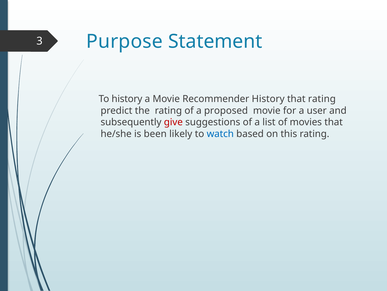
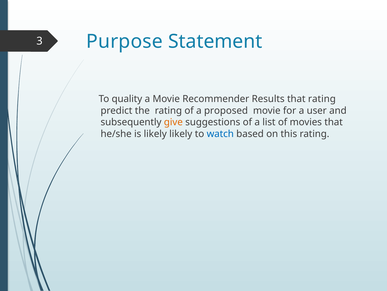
To history: history -> quality (127, 99)
Recommender History: History -> Results (268, 99)
give colour: red -> orange (173, 122)
is been: been -> likely (155, 134)
